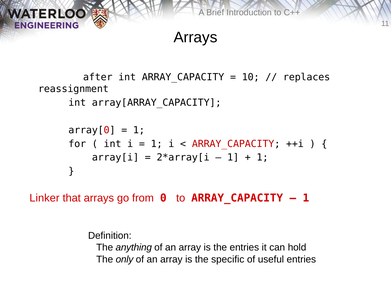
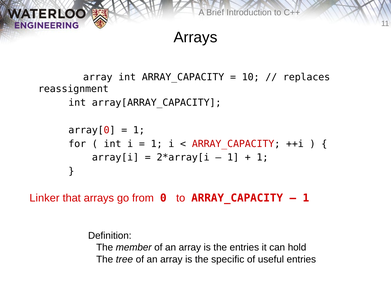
after: after -> array (98, 77)
anything: anything -> member (134, 247)
only: only -> tree (124, 259)
